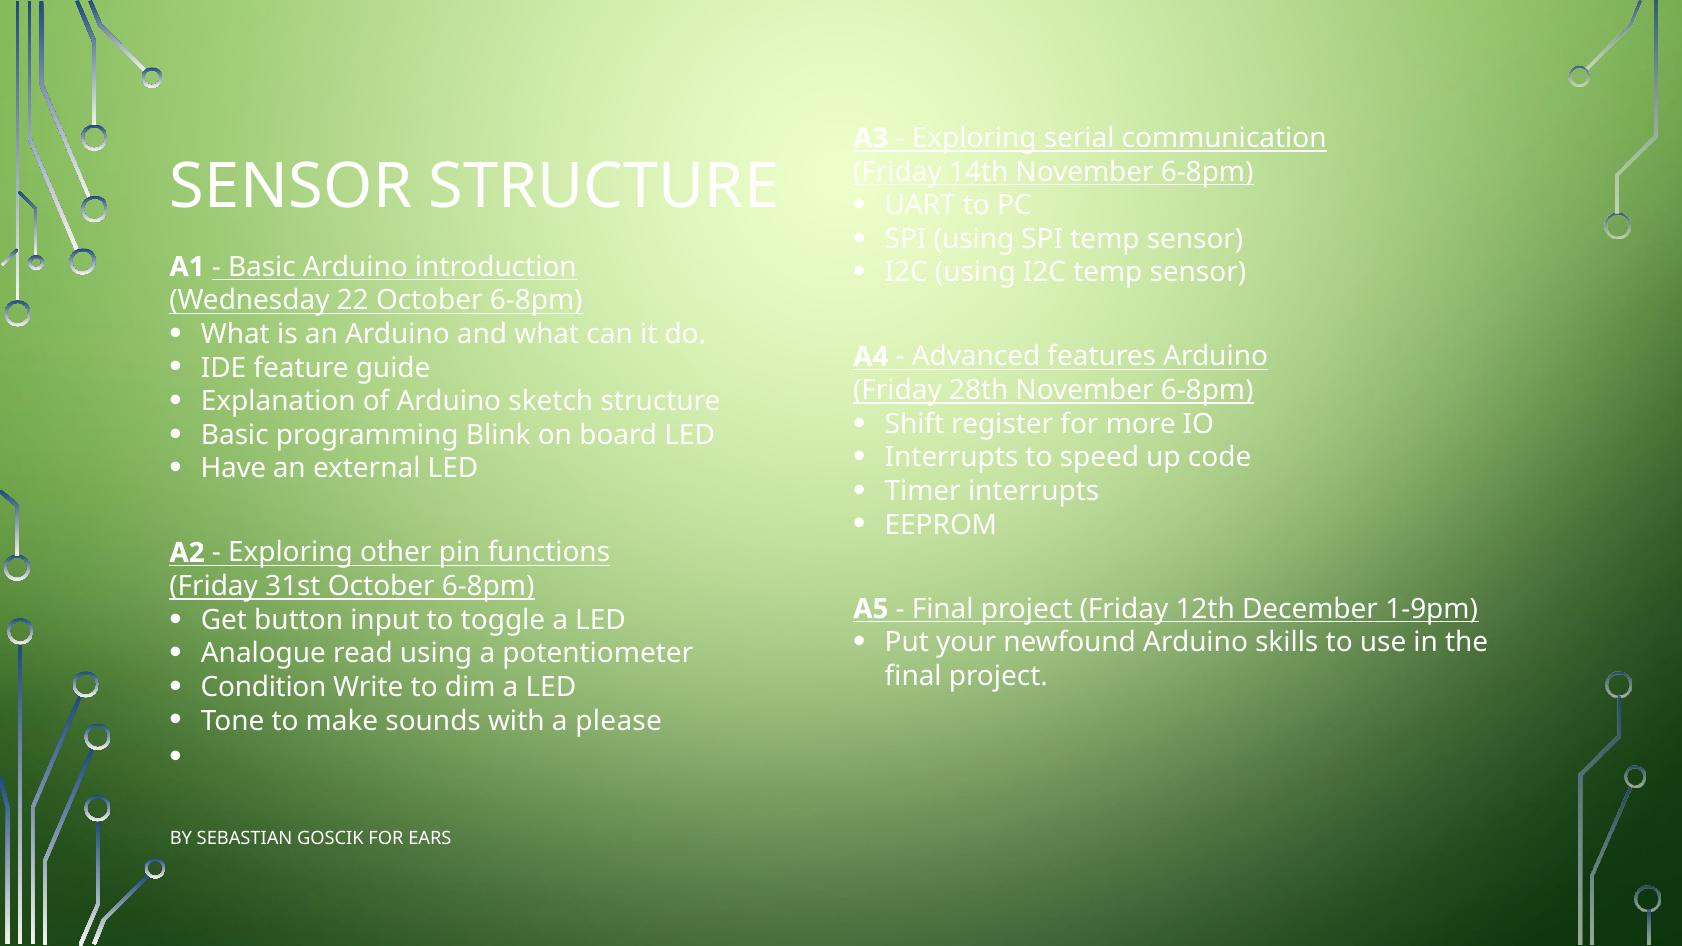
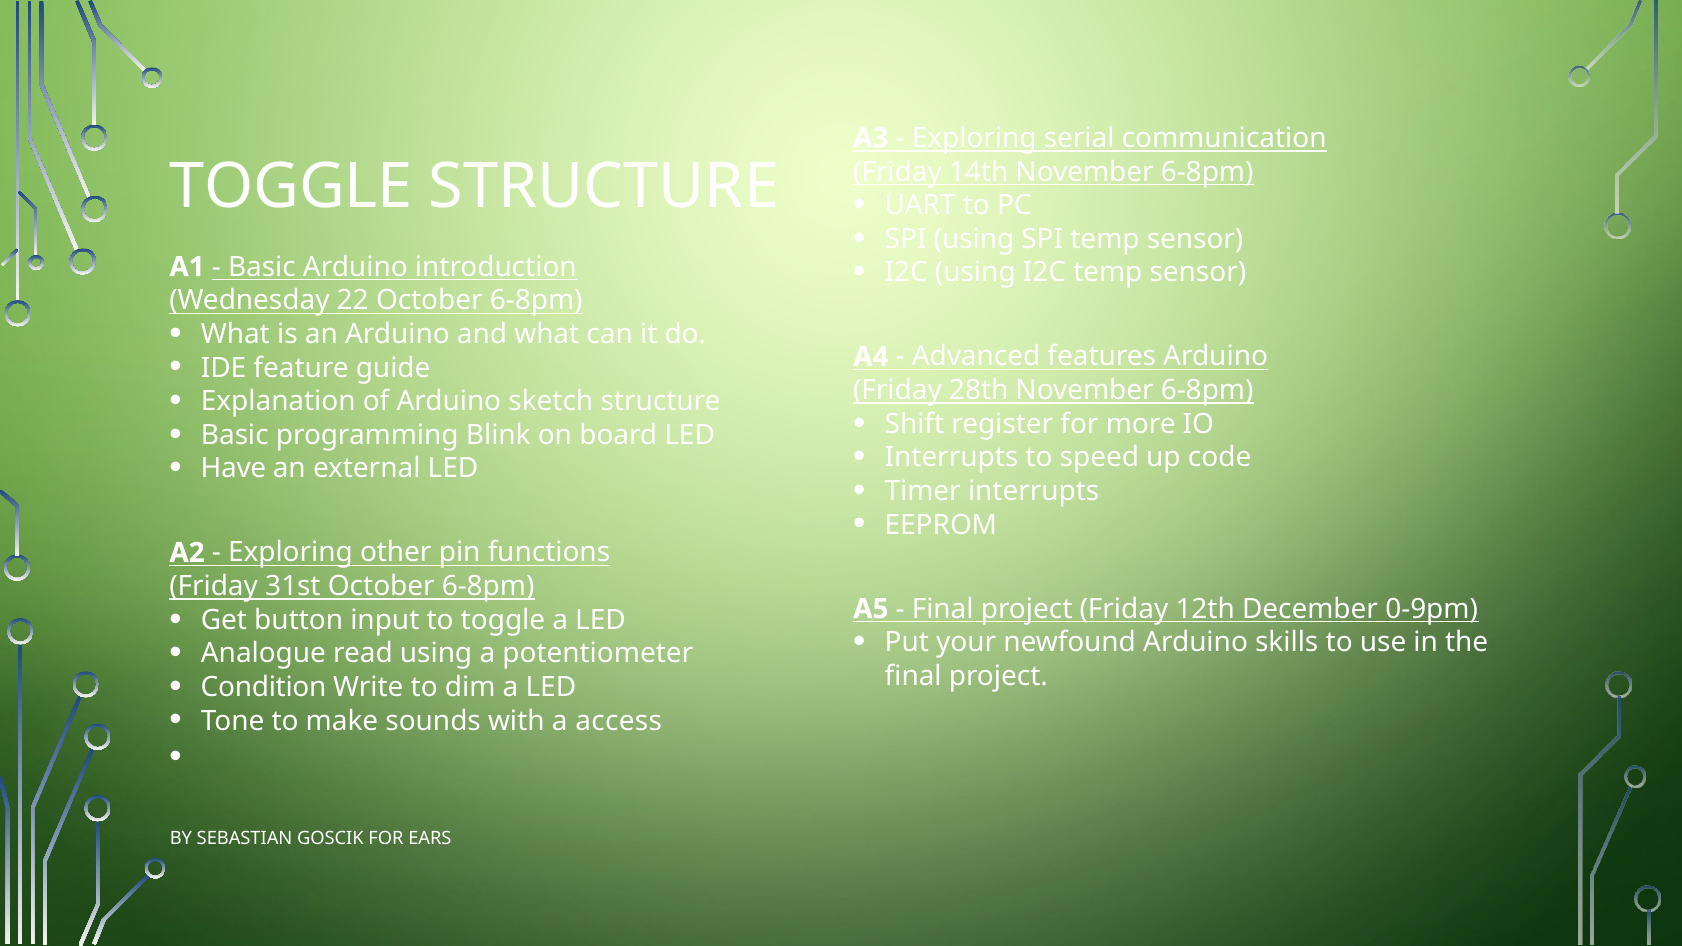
SENSOR: SENSOR -> TOGGLE (291, 187)
1-9pm: 1-9pm -> 0-9pm (1432, 609)
please: please -> access (619, 721)
